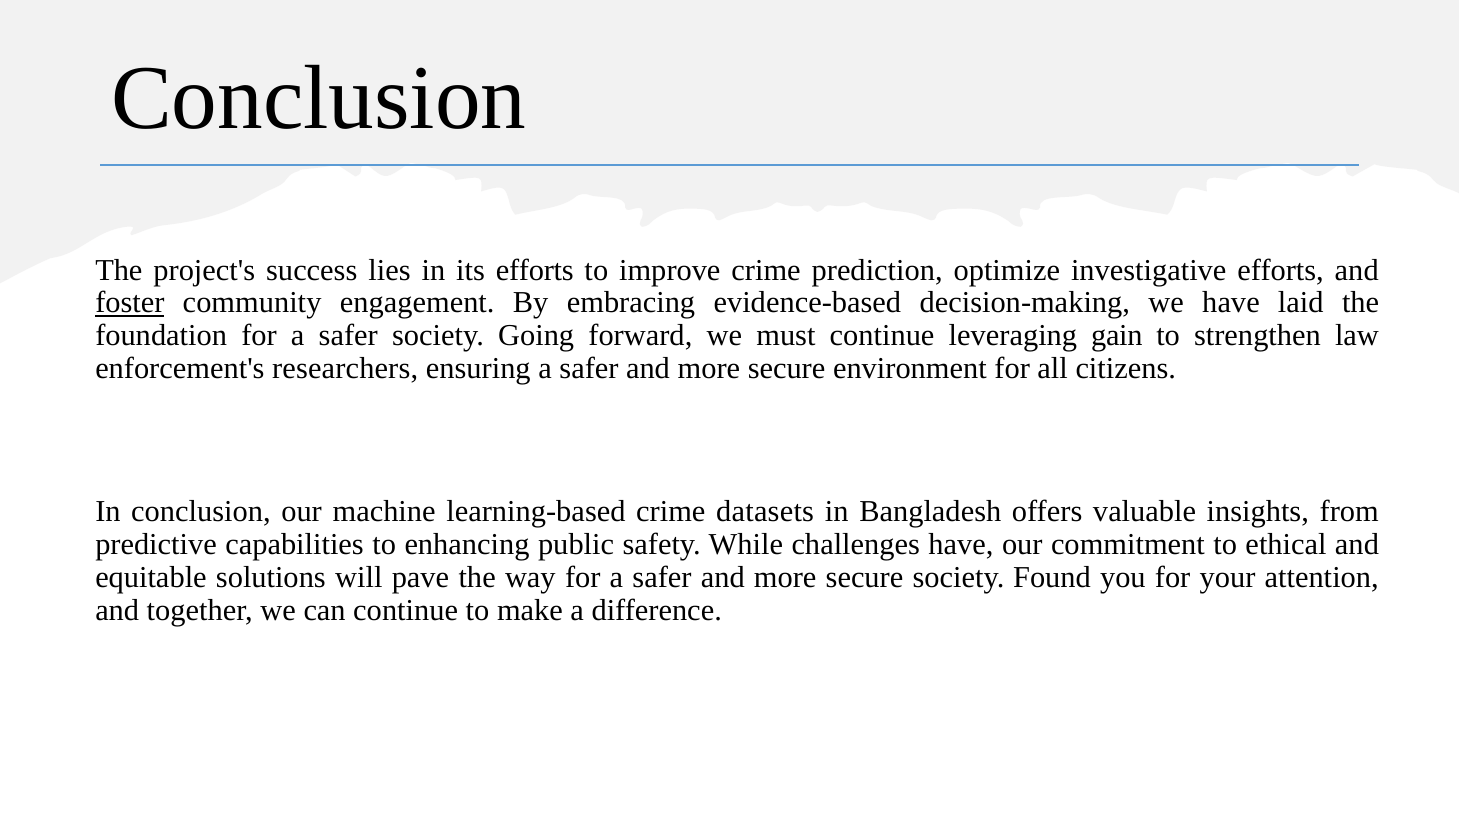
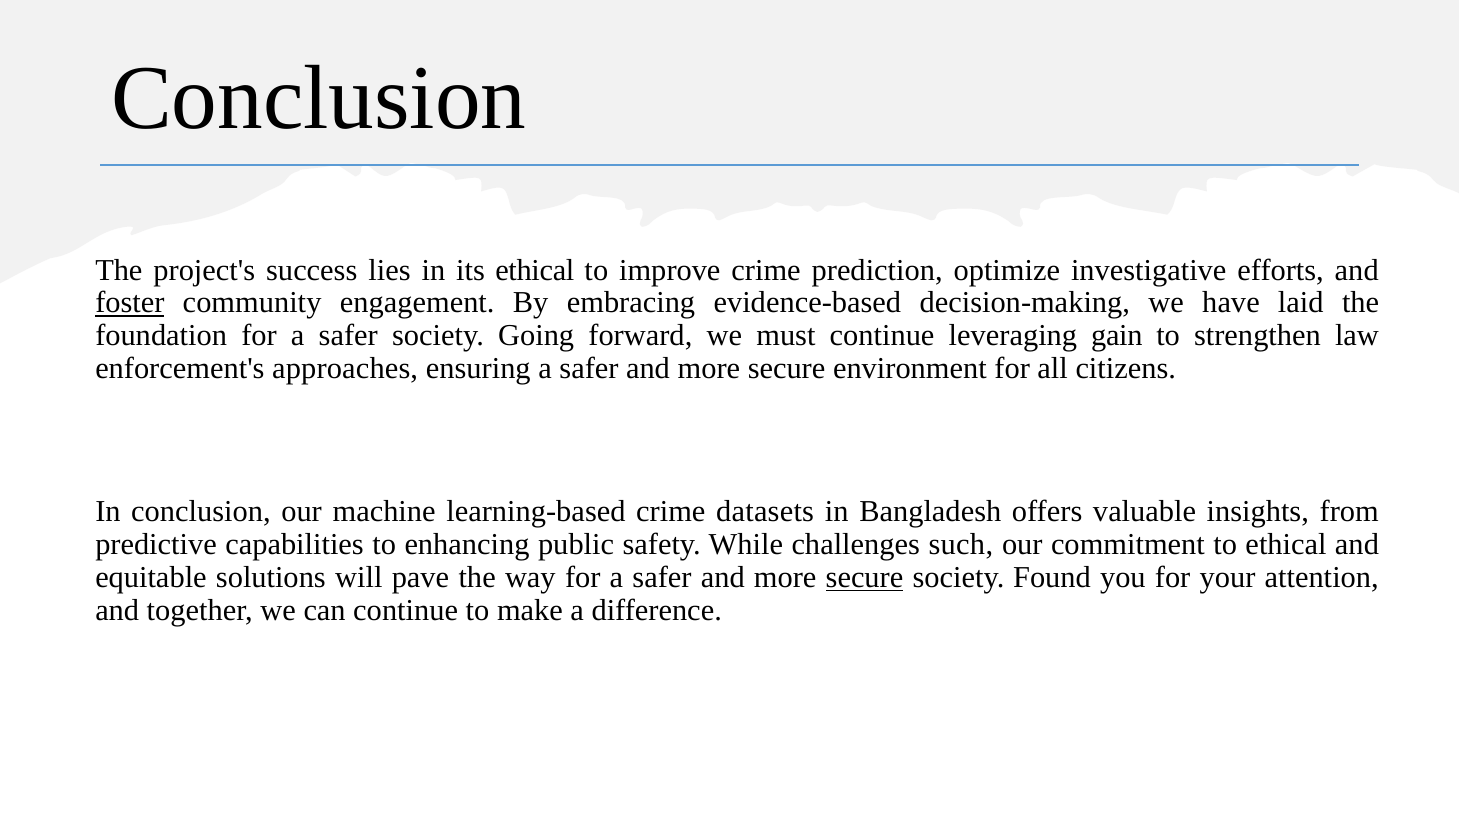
its efforts: efforts -> ethical (535, 270)
researchers: researchers -> approaches (345, 369)
challenges have: have -> such (961, 545)
secure underline: none -> present (864, 578)
